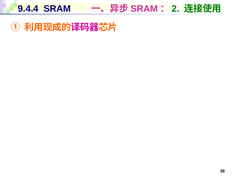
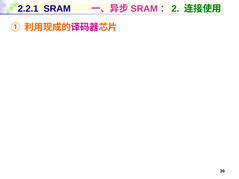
9.4.4: 9.4.4 -> 2.2.1 (28, 9)
